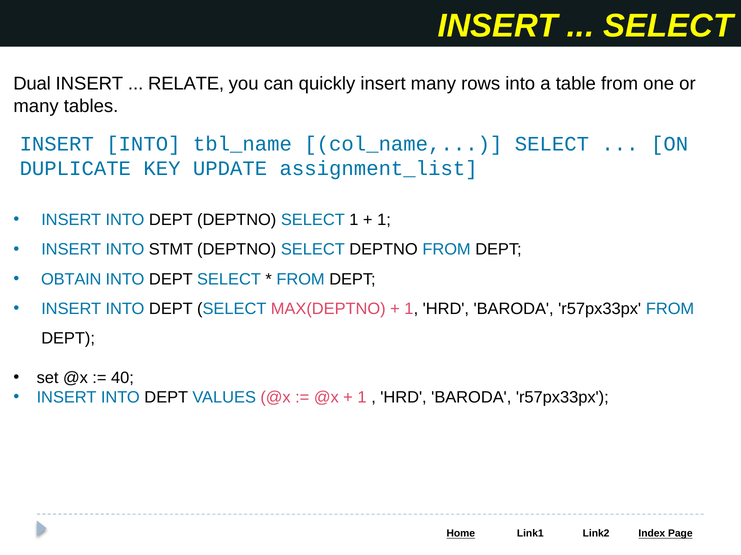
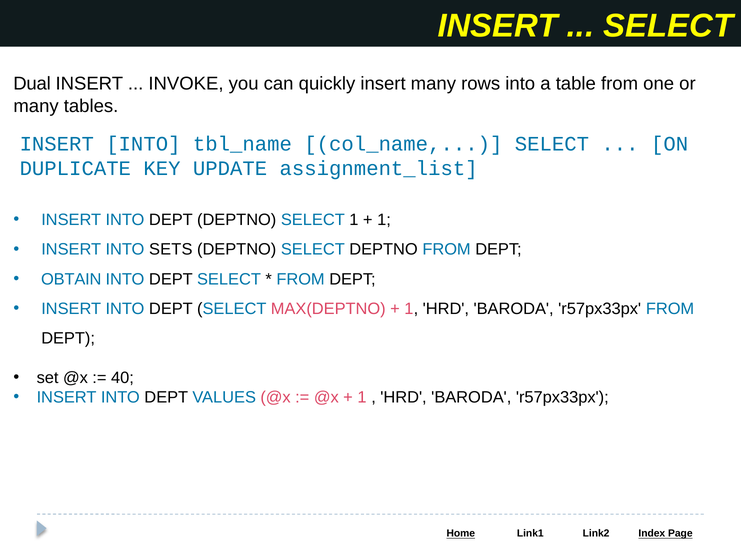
RELATE: RELATE -> INVOKE (186, 84)
STMT: STMT -> SETS (171, 250)
